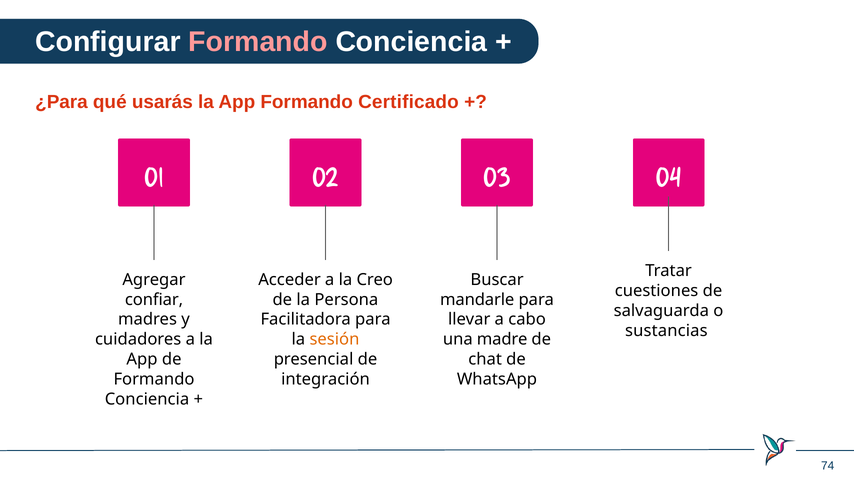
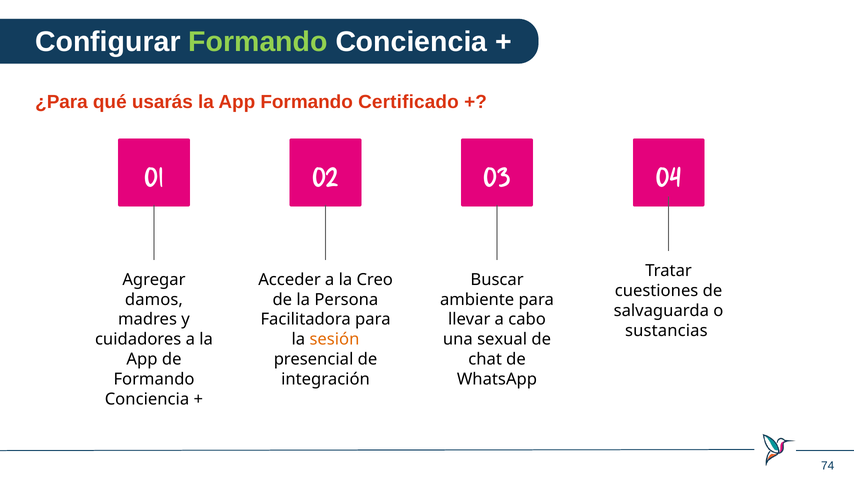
Formando colour: pink -> light green (258, 42)
confiar: confiar -> damos (154, 300)
mandarle: mandarle -> ambiente (477, 300)
madre: madre -> sexual (502, 340)
